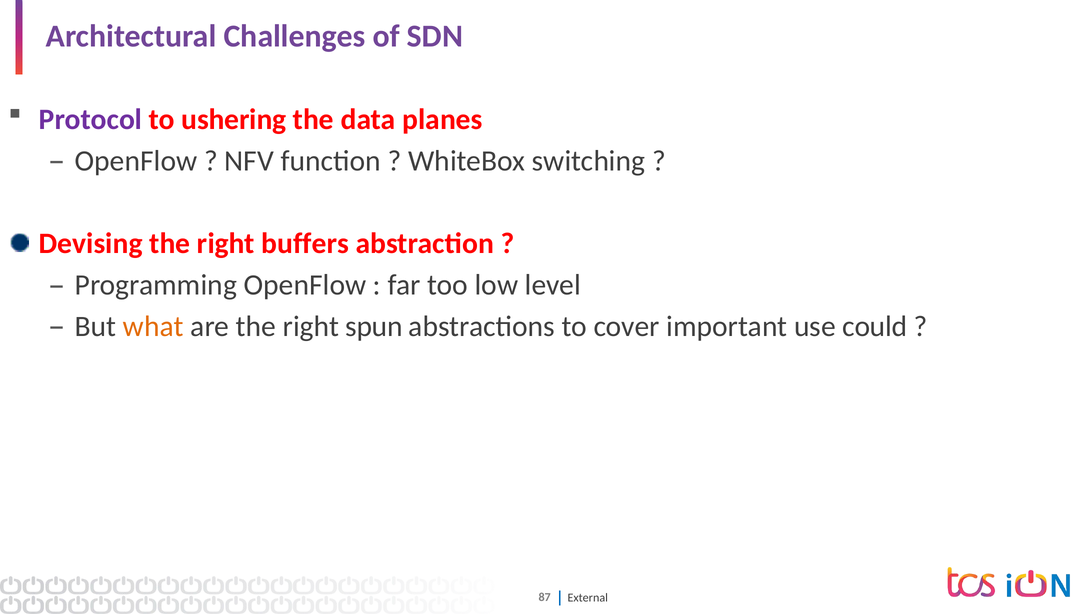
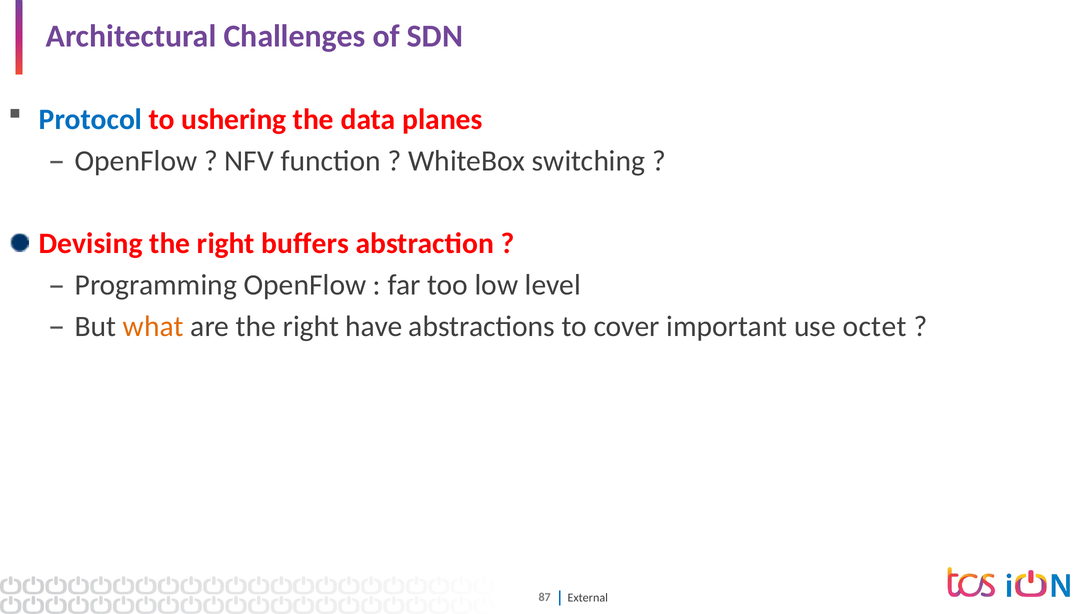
Protocol colour: purple -> blue (91, 119)
spun: spun -> have (374, 327)
could: could -> octet (875, 327)
